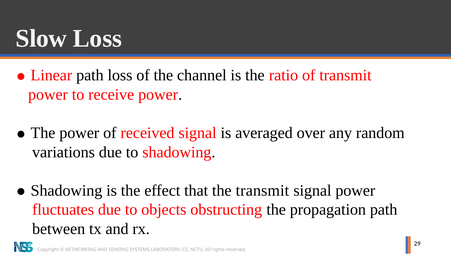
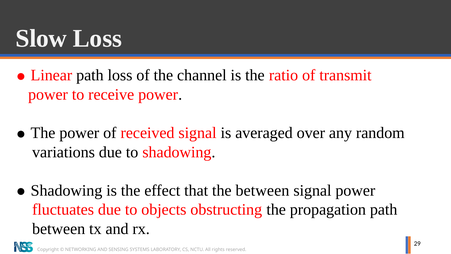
the transmit: transmit -> between (262, 190)
